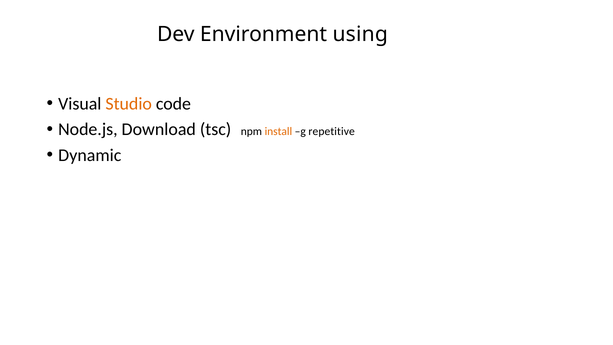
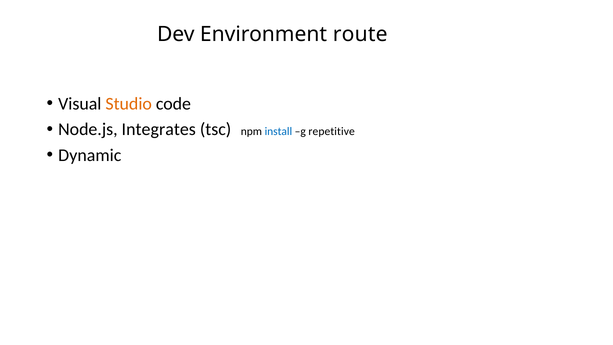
using: using -> route (360, 34)
Download: Download -> Integrates (159, 129)
install colour: orange -> blue (278, 131)
